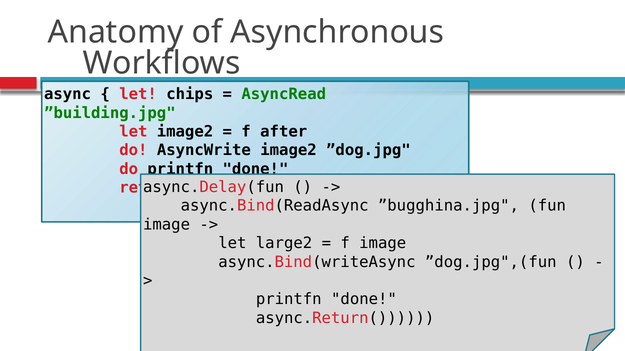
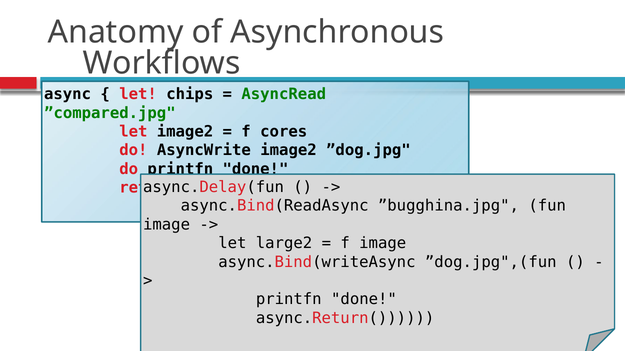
”building.jpg: ”building.jpg -> ”compared.jpg (110, 113)
after: after -> cores (284, 132)
